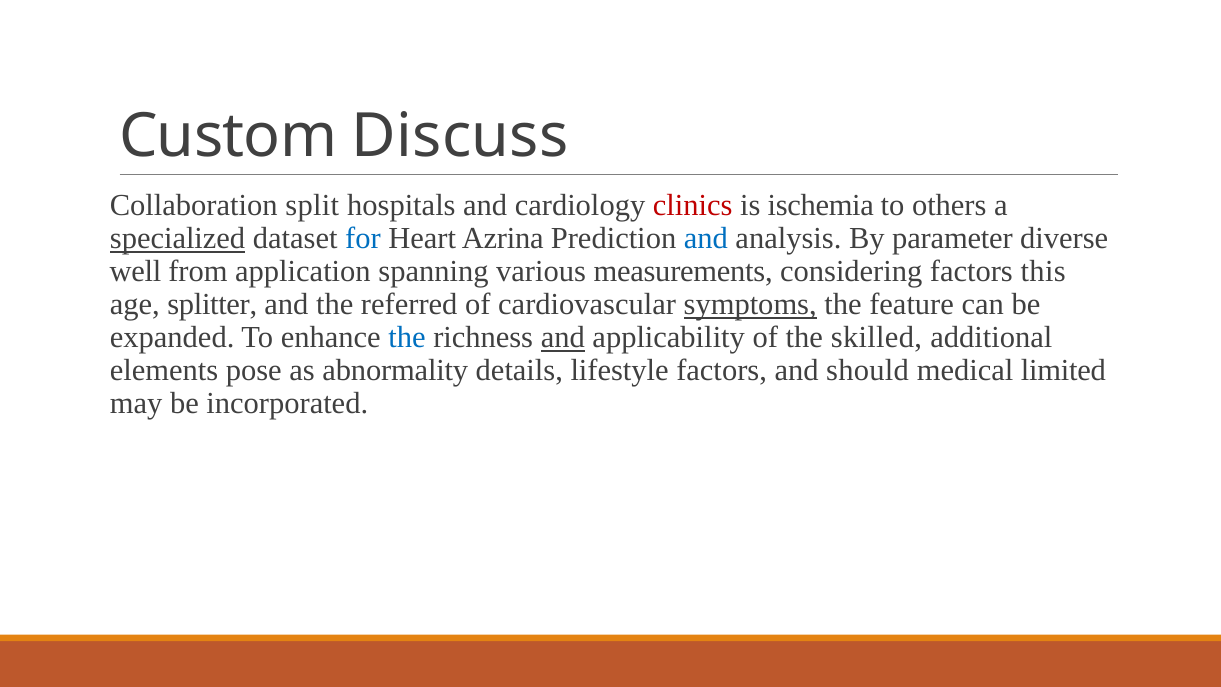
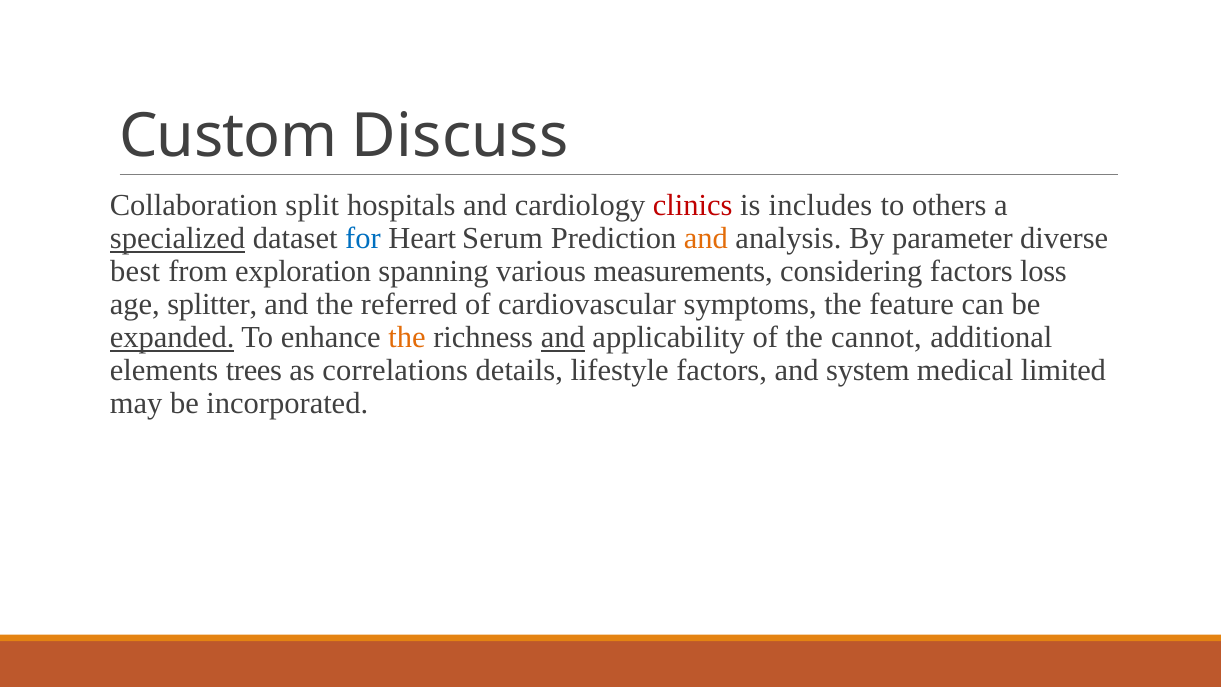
ischemia: ischemia -> includes (820, 206)
Azrina: Azrina -> Serum (502, 239)
and colour: blue -> orange (706, 239)
well: well -> best (135, 272)
application: application -> exploration (303, 272)
this: this -> loss (1043, 272)
symptoms underline: present -> none (750, 305)
expanded underline: none -> present (172, 338)
the colour: blue -> orange (407, 338)
skilled: skilled -> cannot (876, 338)
pose: pose -> trees (254, 370)
abnormality: abnormality -> correlations (395, 370)
should: should -> system (868, 370)
